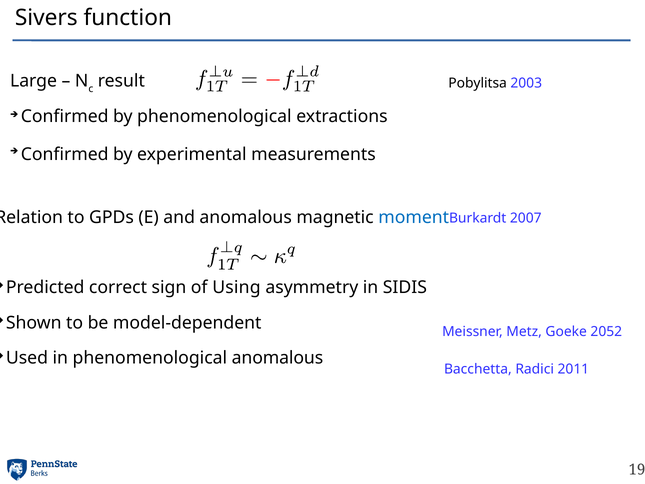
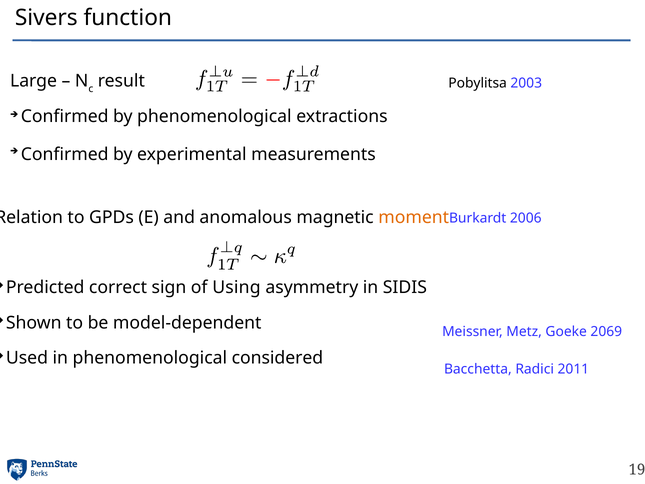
moment colour: blue -> orange (414, 217)
2007: 2007 -> 2006 (526, 218)
2052: 2052 -> 2069 (606, 331)
phenomenological anomalous: anomalous -> considered (277, 358)
